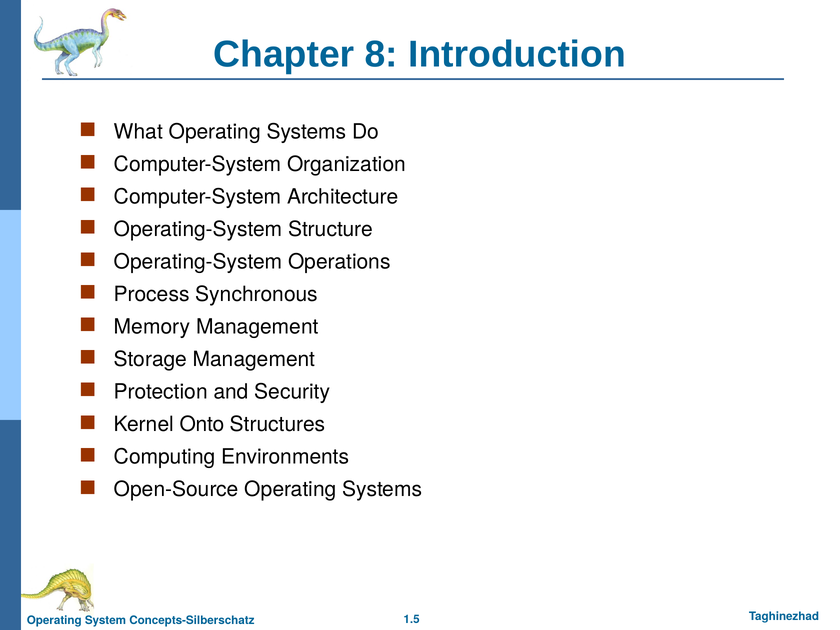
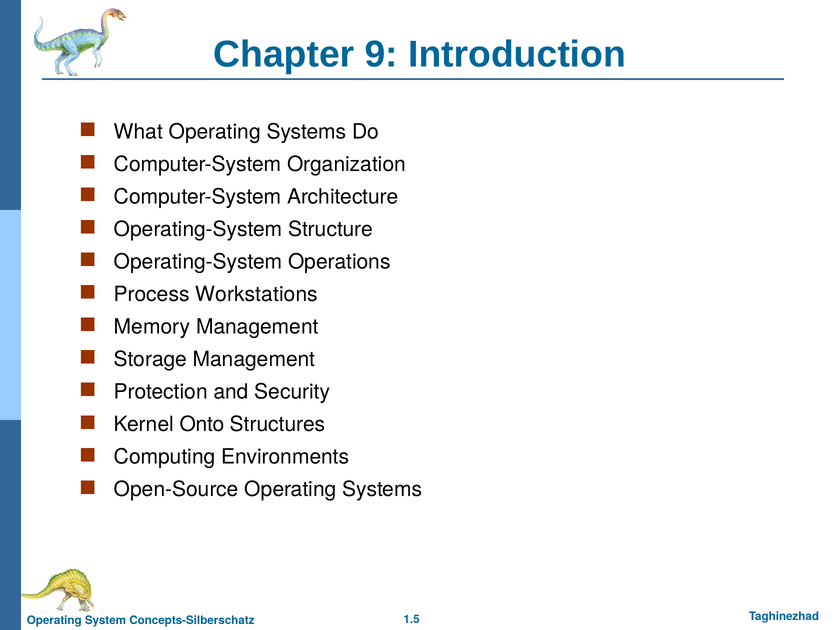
8: 8 -> 9 (381, 54)
Synchronous: Synchronous -> Workstations (257, 294)
